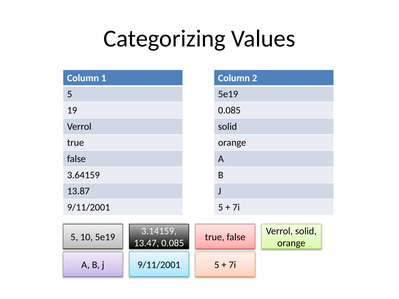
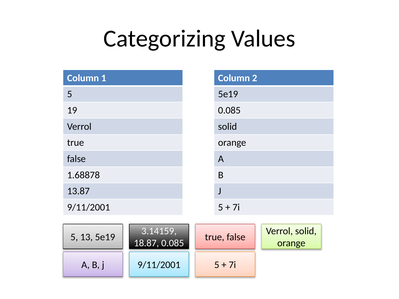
3.64159: 3.64159 -> 1.68878 (83, 175)
10: 10 -> 13 (86, 237)
13.47: 13.47 -> 18.87 (146, 243)
